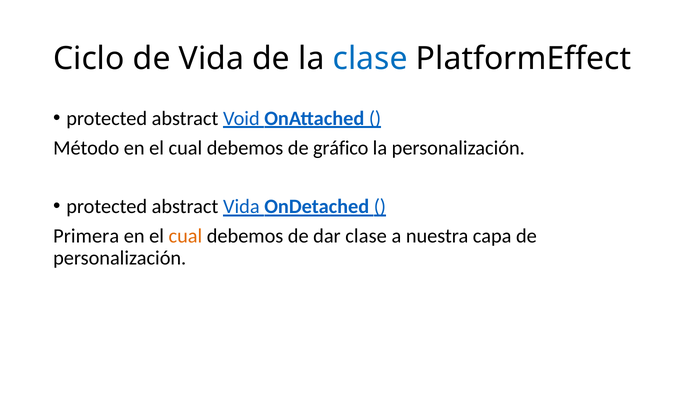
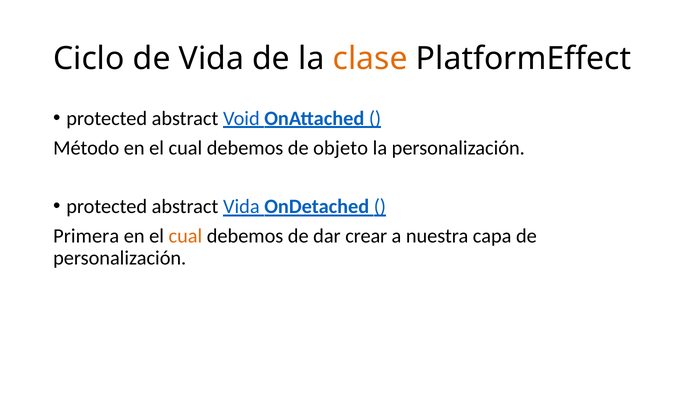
clase colour: blue -> orange (370, 59)
gráfico: gráfico -> objeto (341, 148)
dar clase: clase -> crear (366, 236)
